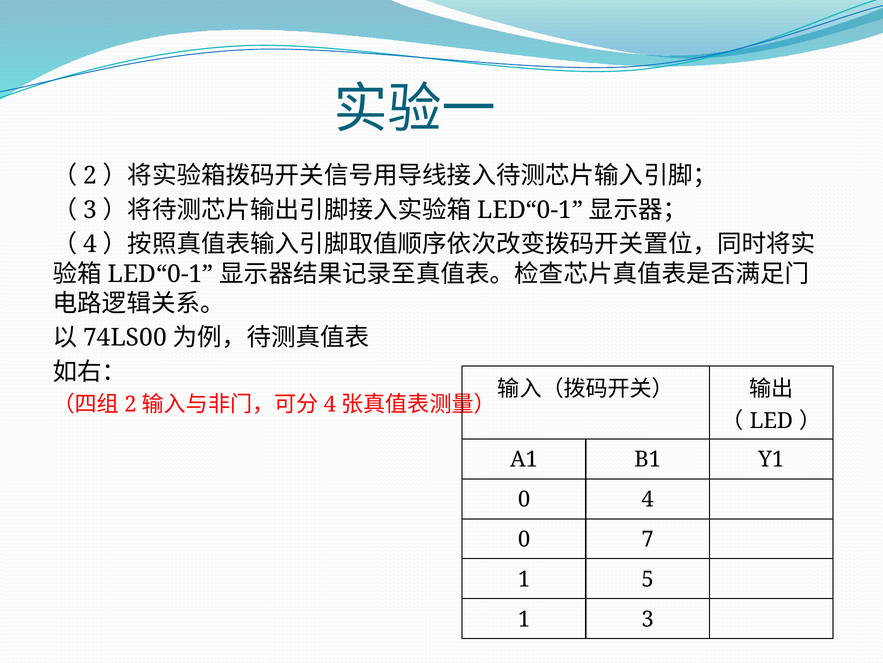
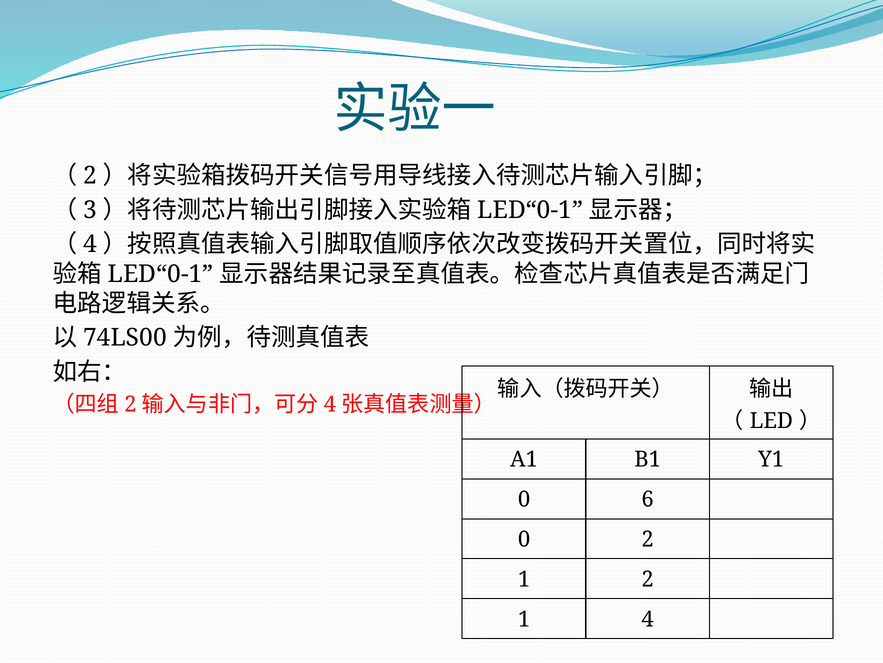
0 4: 4 -> 6 (648, 499)
0 7: 7 -> 2 (648, 539)
1 5: 5 -> 2 (648, 579)
1 3: 3 -> 4 (648, 619)
